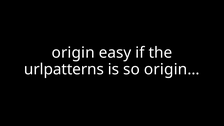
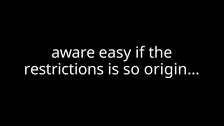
origin: origin -> aware (73, 53)
urlpatterns: urlpatterns -> restrictions (64, 69)
